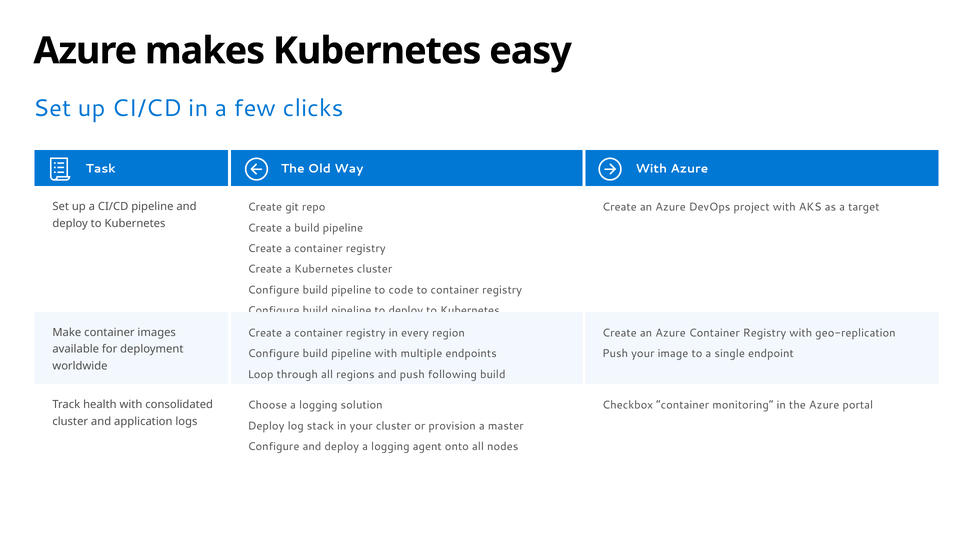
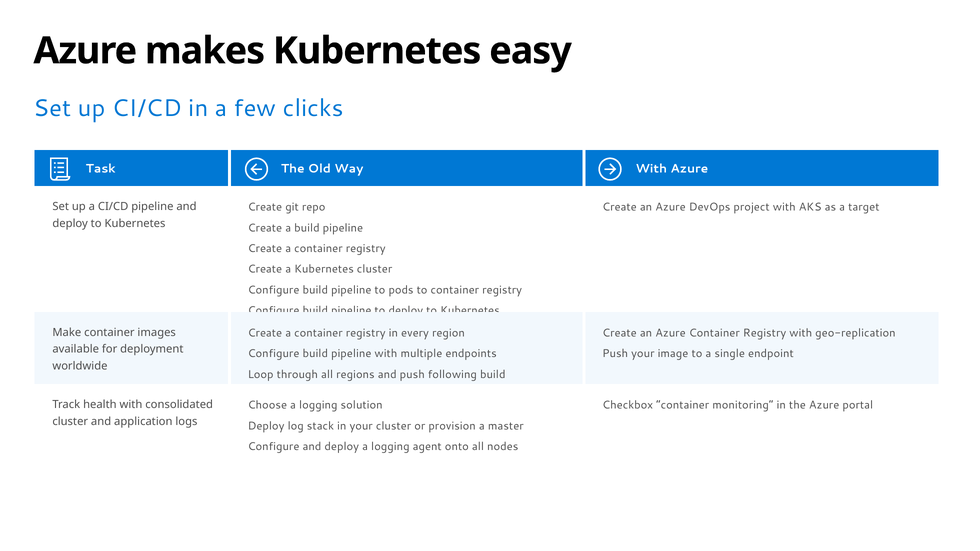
code: code -> pods (401, 290)
